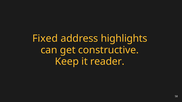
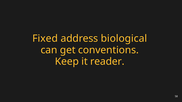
highlights: highlights -> biological (124, 39)
constructive: constructive -> conventions (108, 50)
